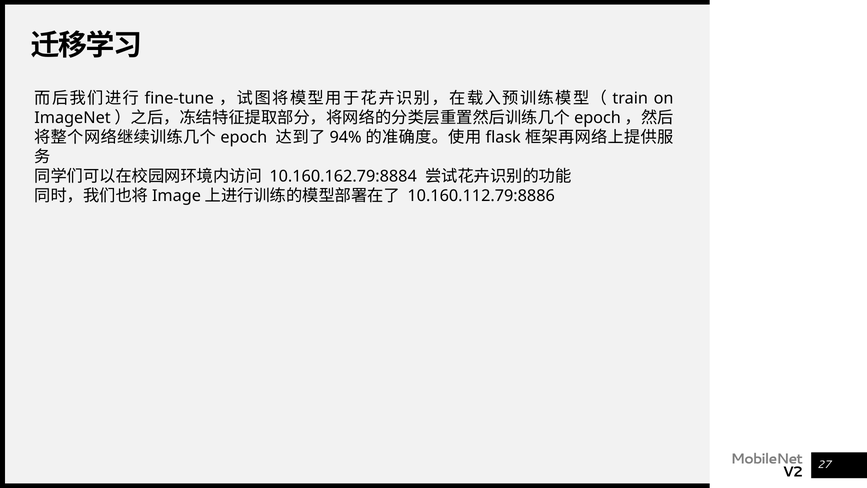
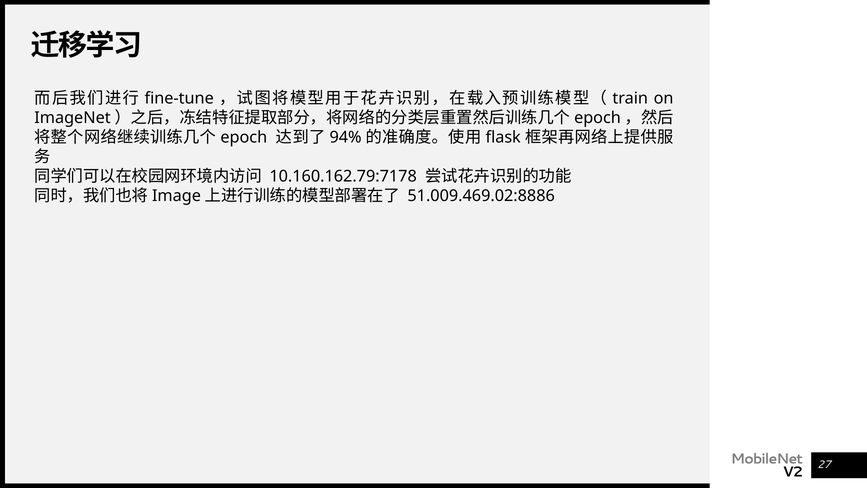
10.160.162.79:8884: 10.160.162.79:8884 -> 10.160.162.79:7178 (343, 176)
10.160.112.79:8886: 10.160.112.79:8886 -> 51.009.469.02:8886 (481, 196)
